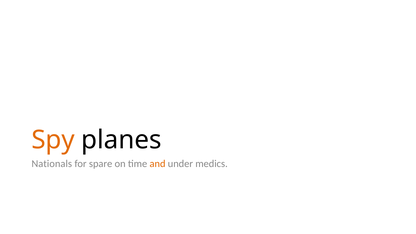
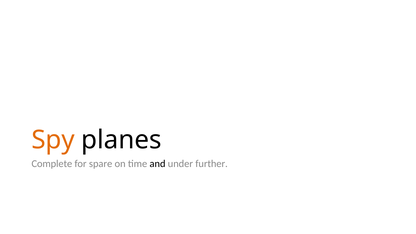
Nationals: Nationals -> Complete (52, 164)
and colour: orange -> black (158, 164)
medics: medics -> further (212, 164)
